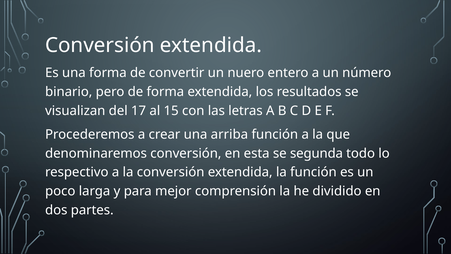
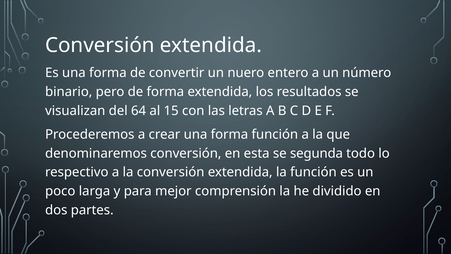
17: 17 -> 64 (139, 111)
crear una arriba: arriba -> forma (229, 134)
